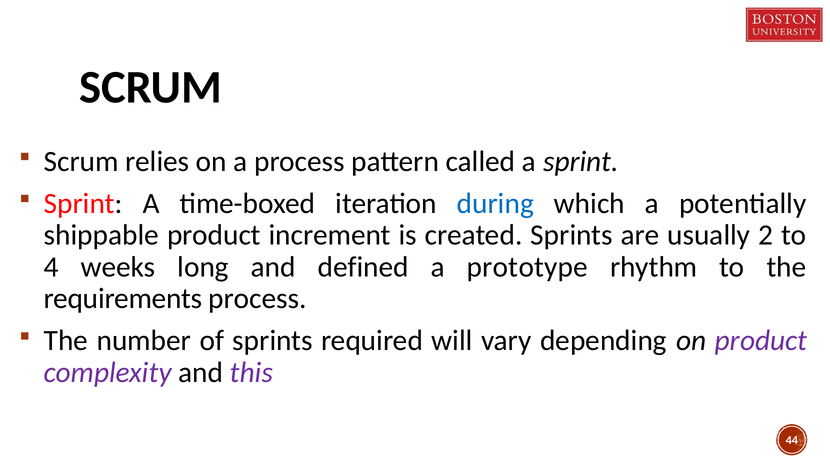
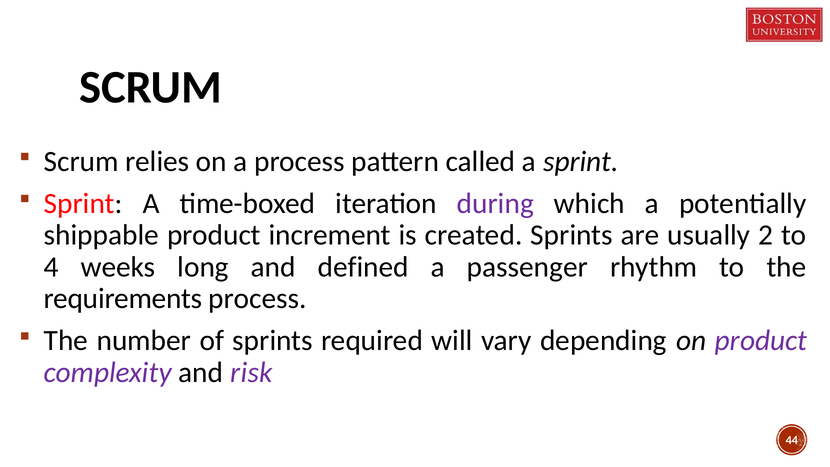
during colour: blue -> purple (495, 203)
prototype: prototype -> passenger (527, 267)
this: this -> risk (251, 372)
